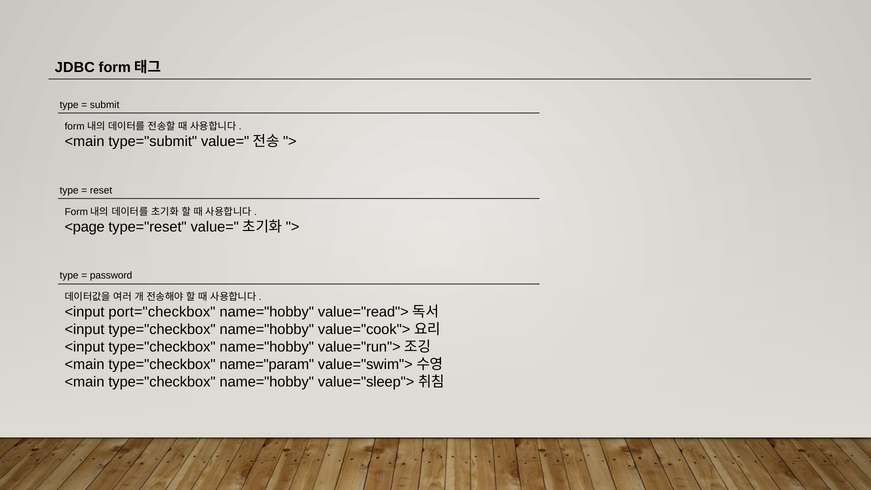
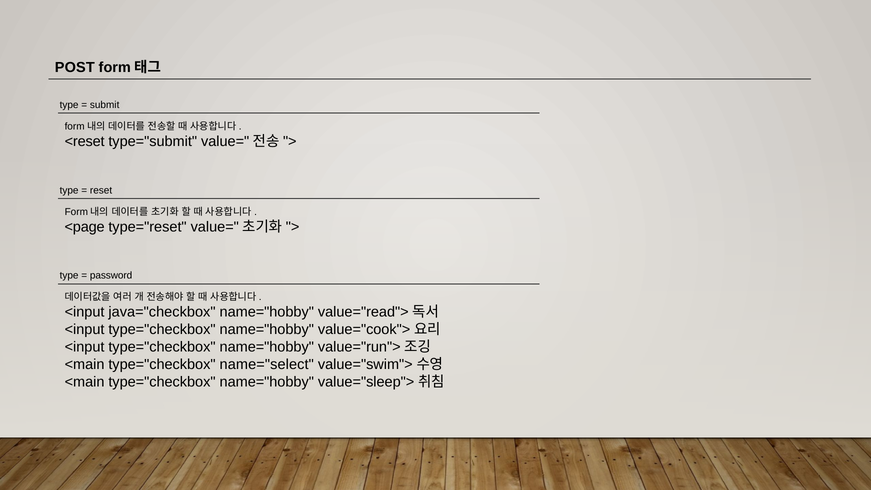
JDBC: JDBC -> POST (75, 67)
<main: <main -> <reset (85, 141)
port="checkbox: port="checkbox -> java="checkbox (162, 312)
name="param: name="param -> name="select (267, 364)
